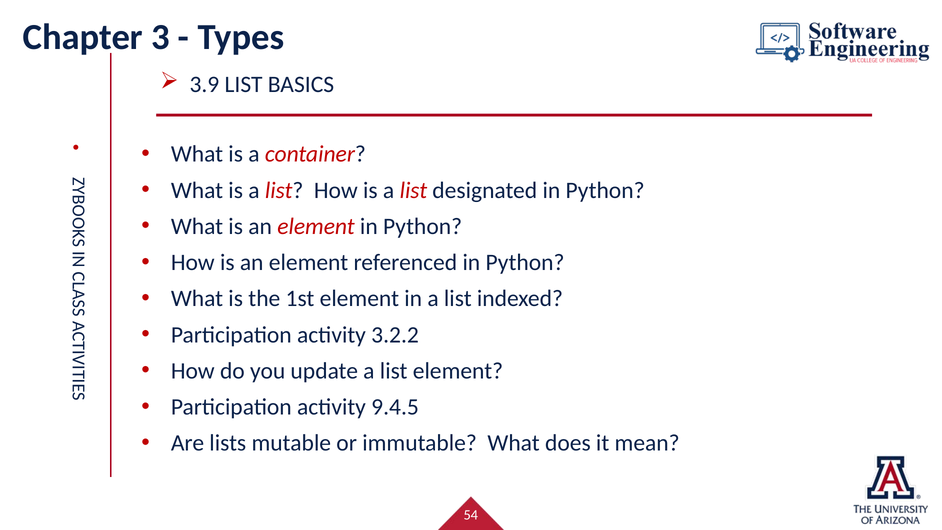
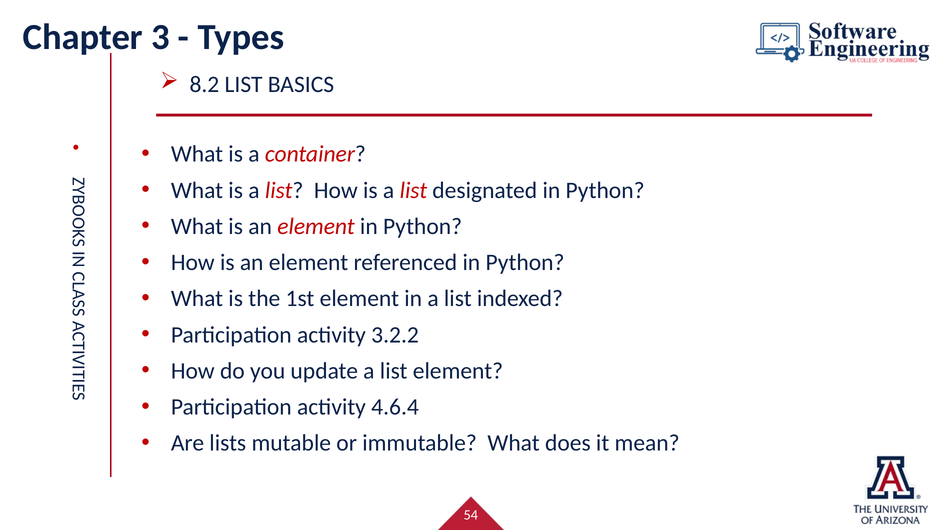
3.9: 3.9 -> 8.2 (204, 85)
9.4.5: 9.4.5 -> 4.6.4 (395, 407)
